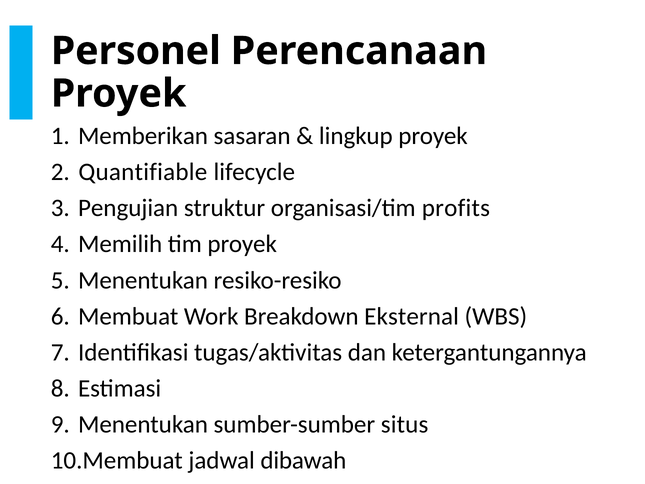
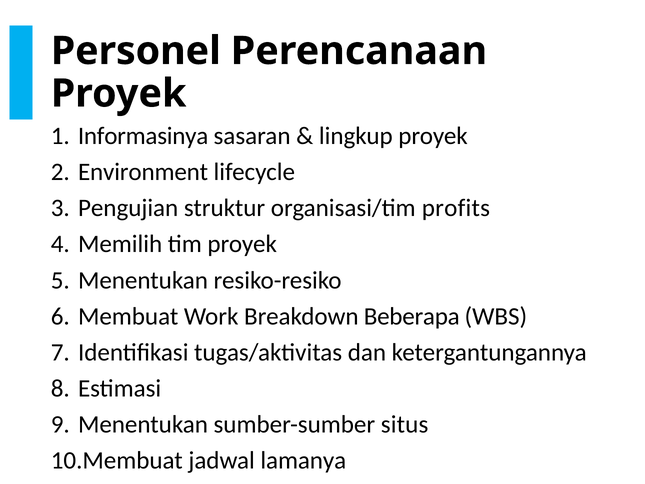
Memberikan: Memberikan -> Informasinya (143, 136)
Quantifiable: Quantifiable -> Environment (143, 172)
Eksternal: Eksternal -> Beberapa (412, 316)
dibawah: dibawah -> lamanya (303, 460)
